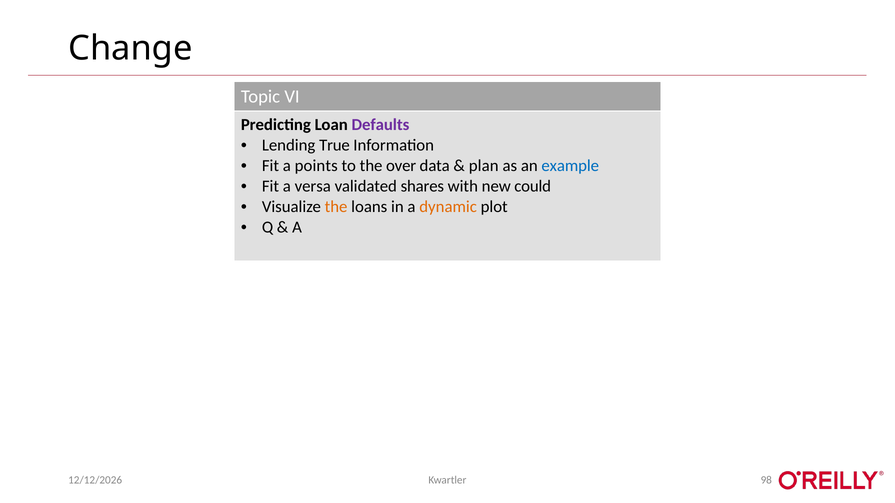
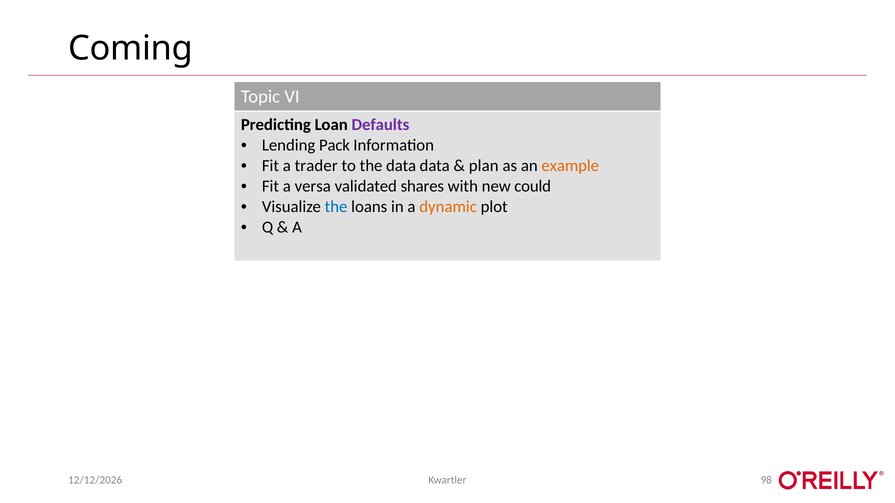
Change: Change -> Coming (131, 49)
True: True -> Pack (334, 145)
points: points -> trader (316, 166)
the over: over -> data (401, 166)
example colour: blue -> orange (570, 166)
the colour: orange -> blue (336, 207)
